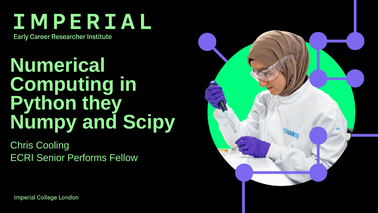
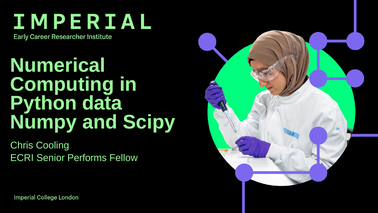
they: they -> data (102, 103)
